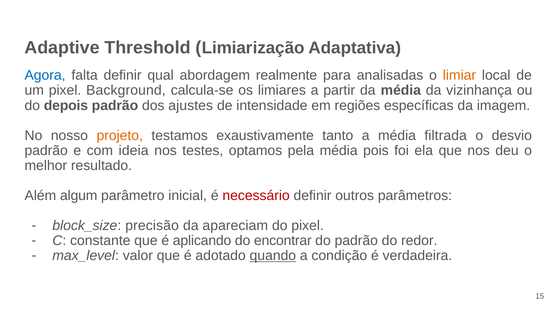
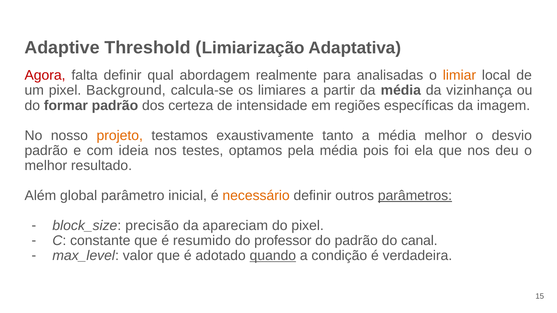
Agora colour: blue -> red (45, 75)
depois: depois -> formar (66, 106)
ajustes: ajustes -> certeza (191, 106)
média filtrada: filtrada -> melhor (446, 136)
algum: algum -> global (79, 196)
necessário colour: red -> orange (256, 196)
parâmetros underline: none -> present (415, 196)
aplicando: aplicando -> resumido (202, 241)
encontrar: encontrar -> professor (283, 241)
redor: redor -> canal (419, 241)
